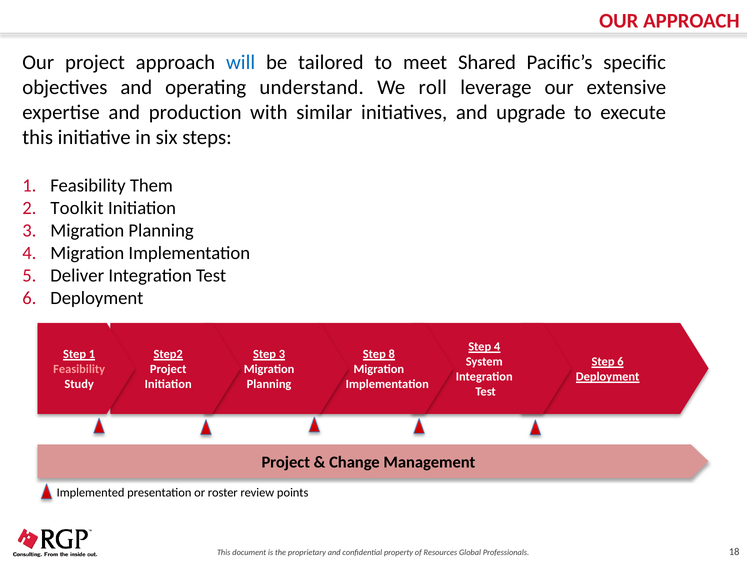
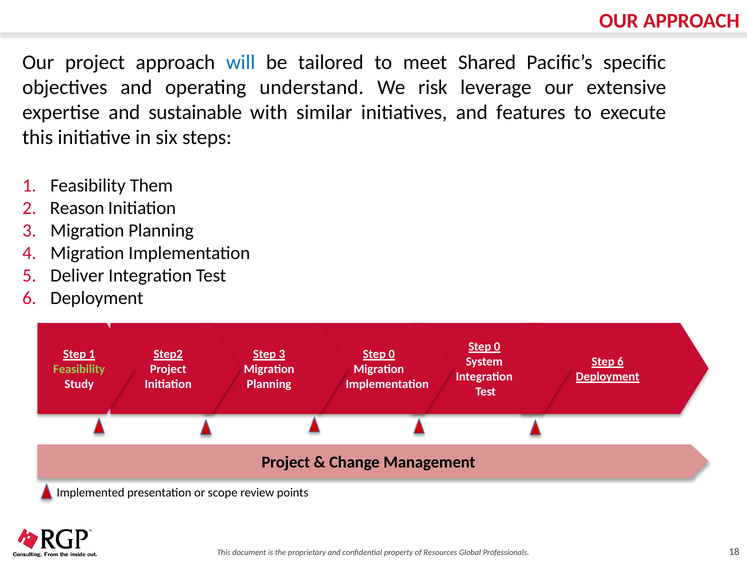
roll: roll -> risk (433, 87)
production: production -> sustainable (195, 112)
upgrade: upgrade -> features (531, 112)
Toolkit: Toolkit -> Reason (77, 208)
4: 4 -> 0 (497, 346)
8: 8 -> 0 (392, 354)
Feasibility colour: pink -> light green (79, 369)
roster: roster -> scope (223, 492)
